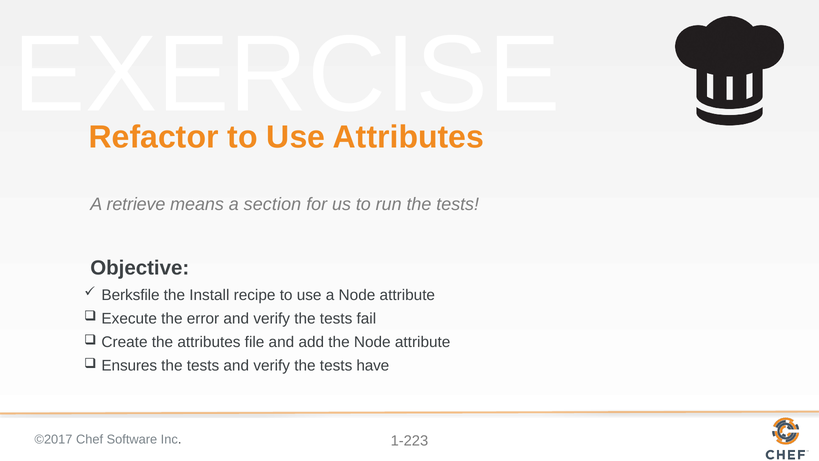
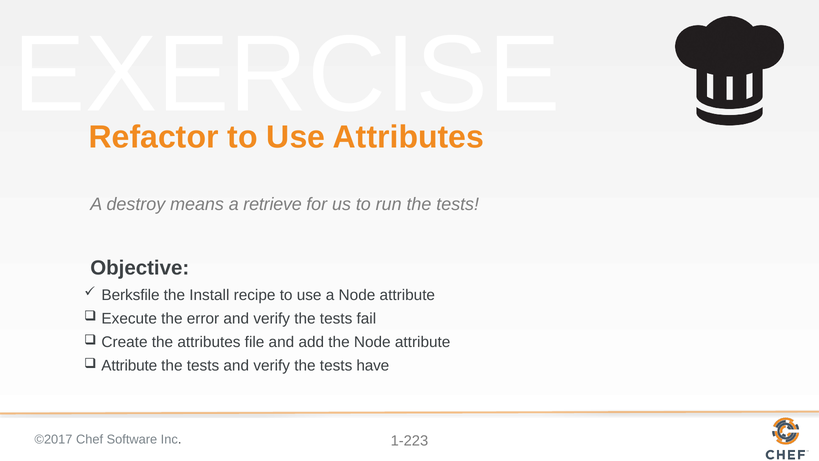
retrieve: retrieve -> destroy (136, 204)
section: section -> retrieve (273, 204)
Ensures: Ensures -> Attribute (129, 366)
